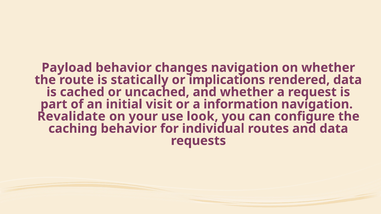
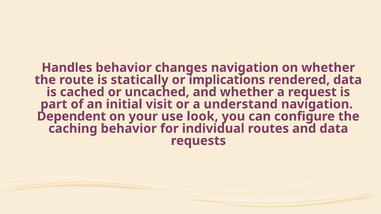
Payload: Payload -> Handles (67, 68)
information: information -> understand (241, 104)
Revalidate: Revalidate -> Dependent (72, 117)
